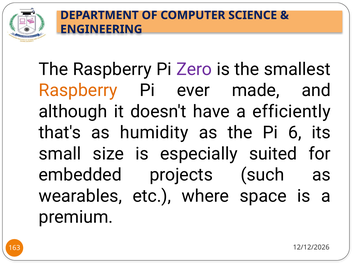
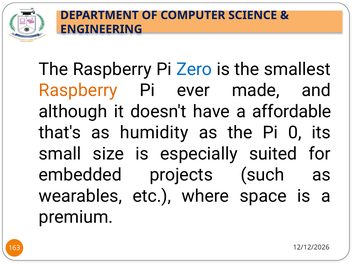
Zero colour: purple -> blue (194, 69)
efficiently: efficiently -> affordable (292, 112)
6: 6 -> 0 (295, 133)
